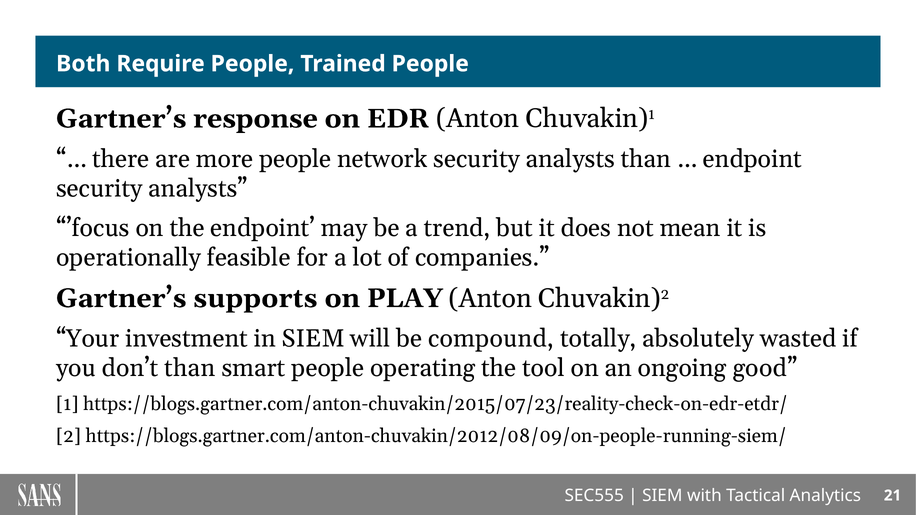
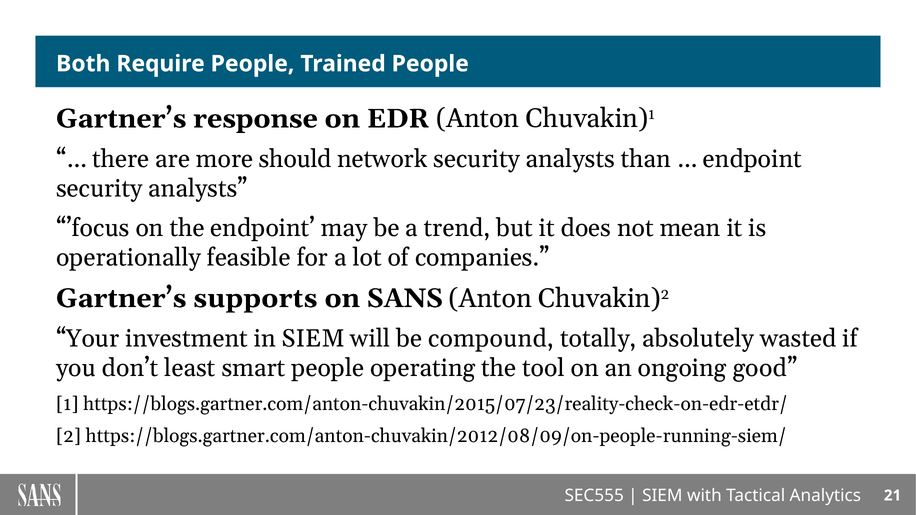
more people: people -> should (295, 159)
PLAY: PLAY -> SANS (405, 298)
don’t than: than -> least (190, 368)
